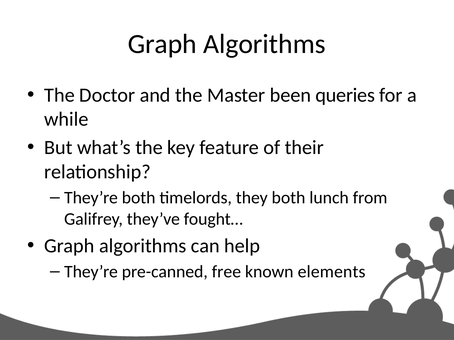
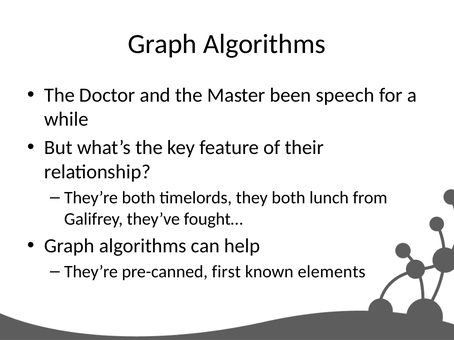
queries: queries -> speech (345, 95)
free: free -> first (226, 272)
